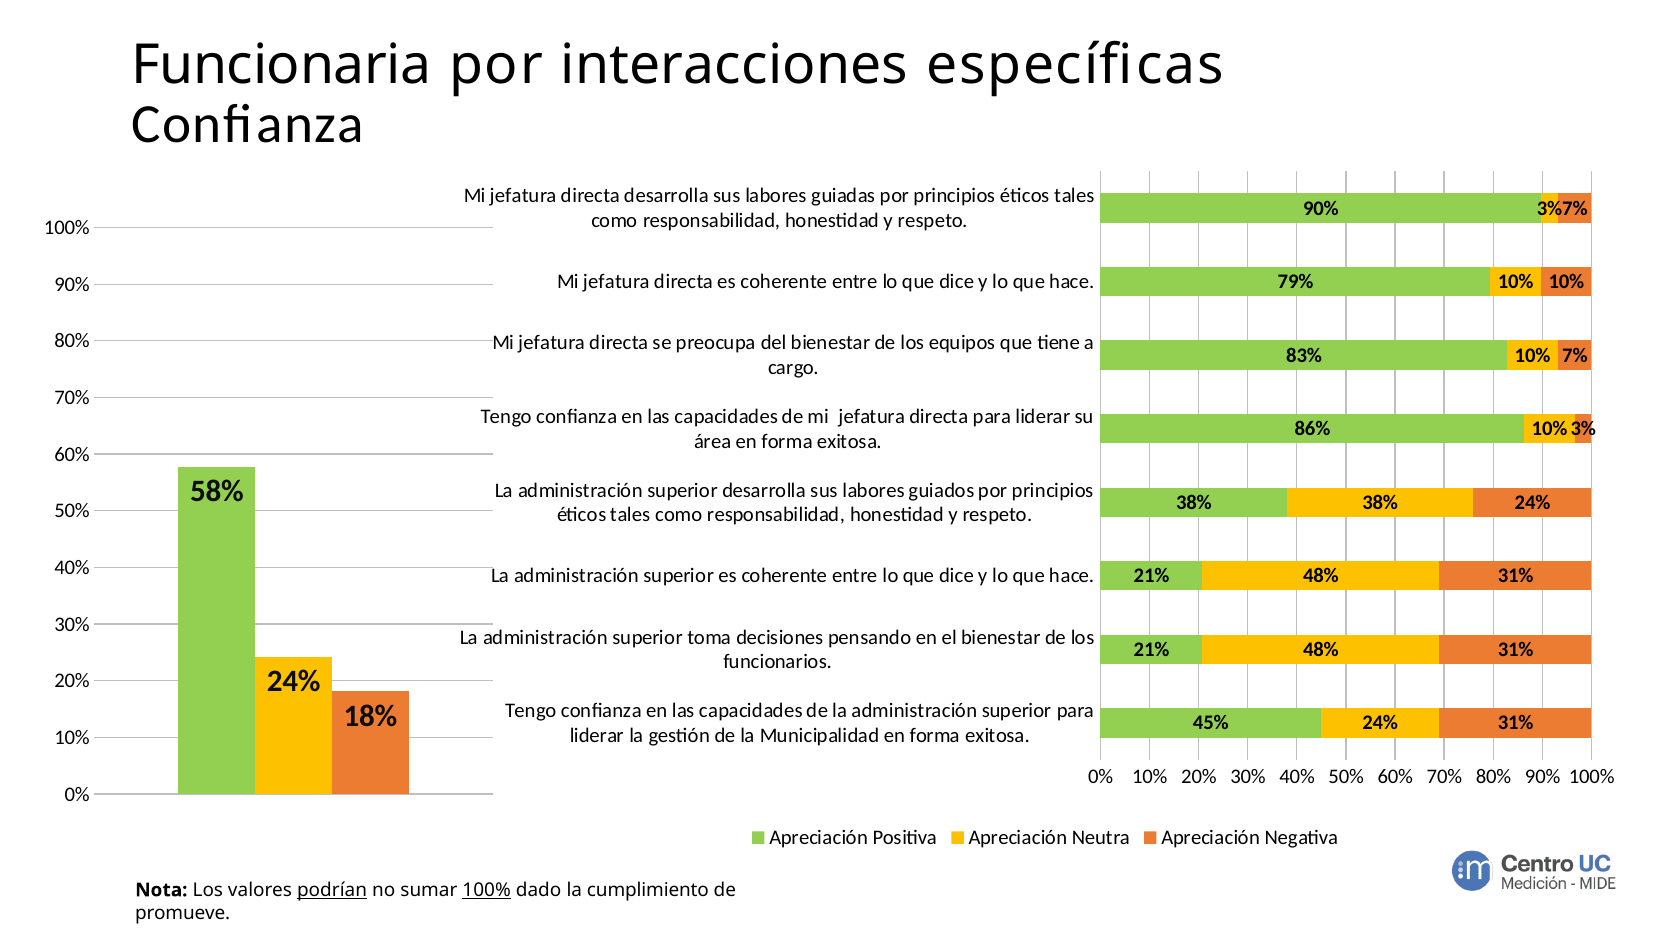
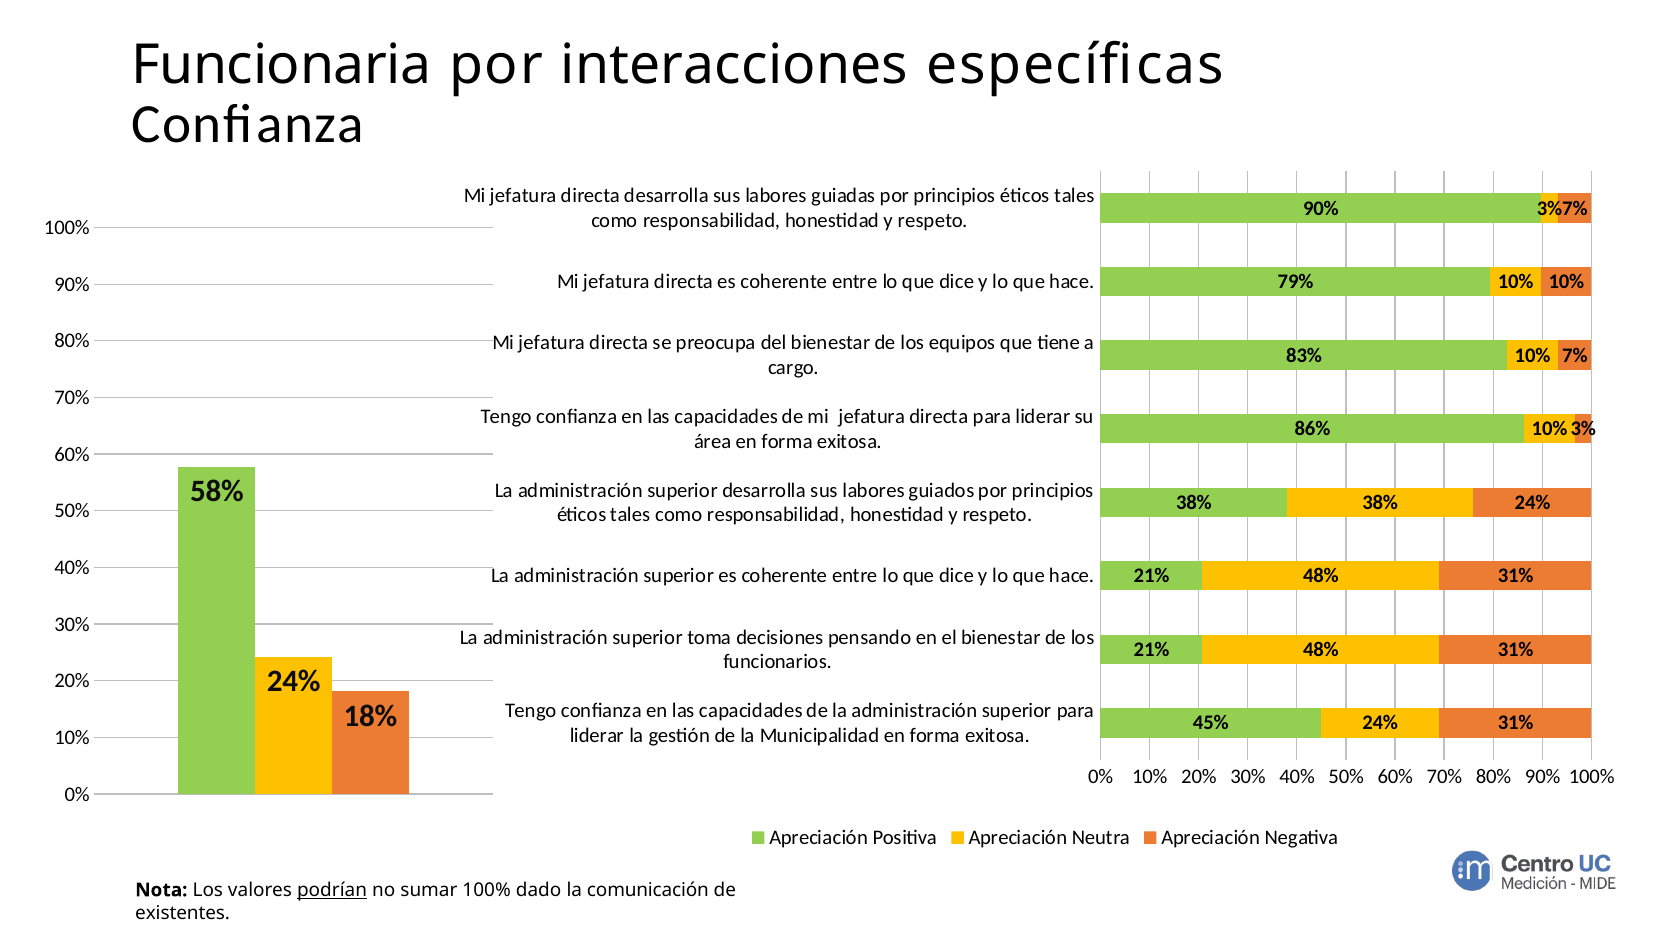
100% underline: present -> none (487, 890)
cumplimiento: cumplimiento -> comunicación (648, 890)
promueve: promueve -> existentes (183, 913)
